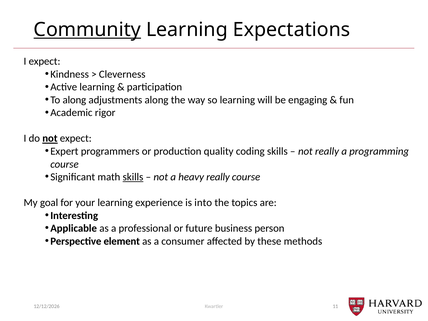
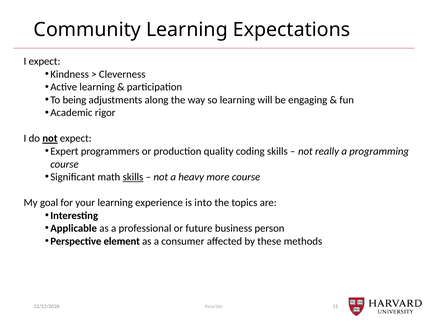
Community underline: present -> none (87, 30)
To along: along -> being (74, 100)
heavy really: really -> more (218, 177)
